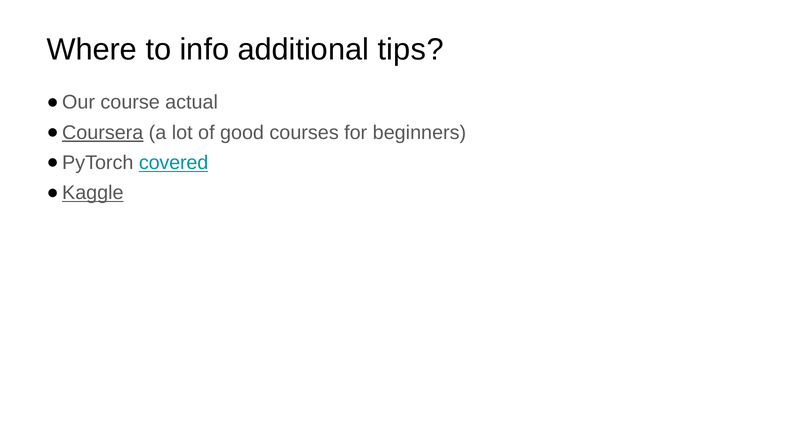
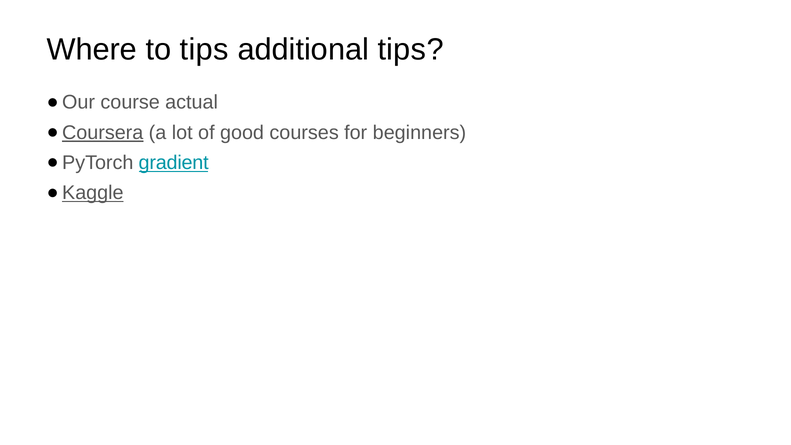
to info: info -> tips (204, 50)
covered: covered -> gradient (174, 163)
